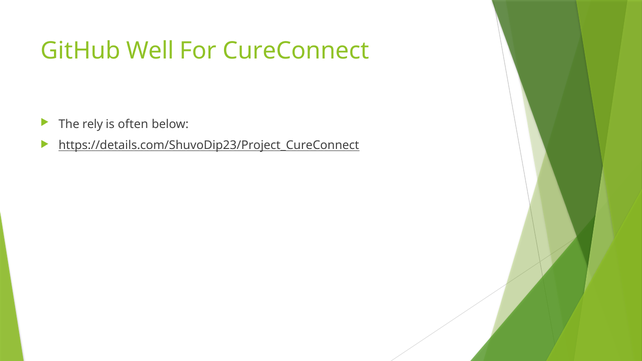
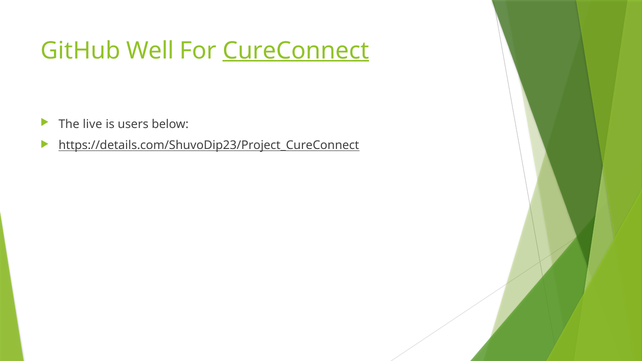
CureConnect underline: none -> present (296, 51)
rely: rely -> live (92, 124)
often: often -> users (133, 124)
